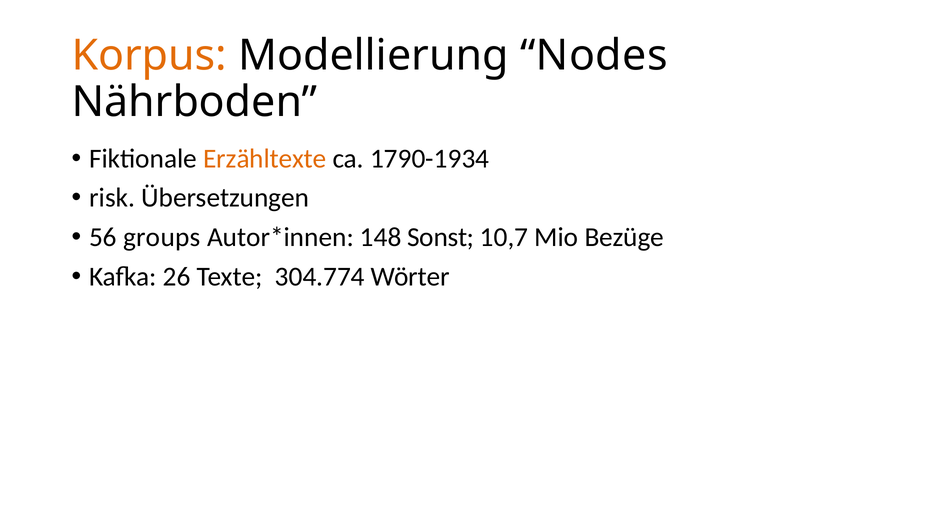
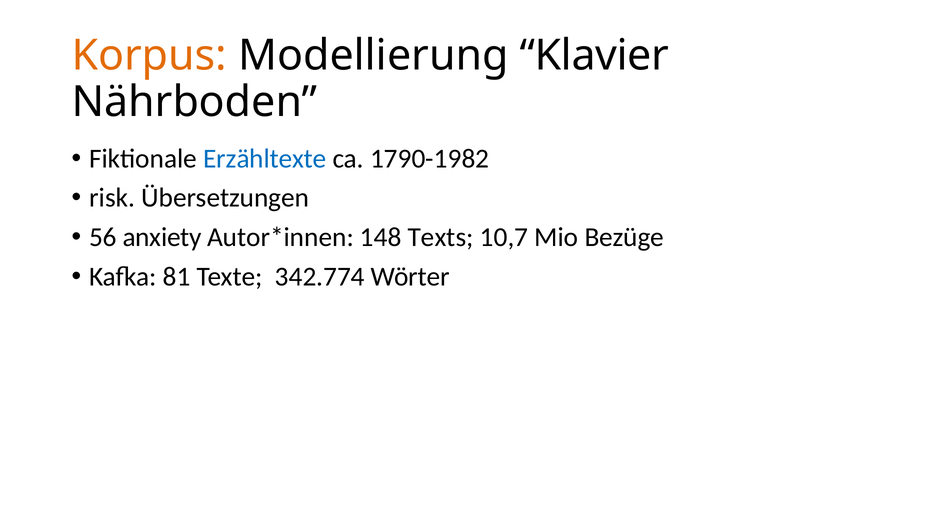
Nodes: Nodes -> Klavier (594, 56)
Erzähltexte colour: orange -> blue (265, 159)
1790-1934: 1790-1934 -> 1790-1982 (430, 159)
groups: groups -> anxiety (162, 237)
Sonst: Sonst -> Texts (441, 237)
26: 26 -> 81 (177, 276)
304.774: 304.774 -> 342.774 (320, 276)
